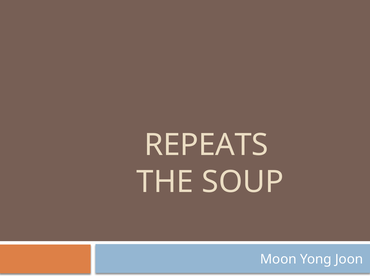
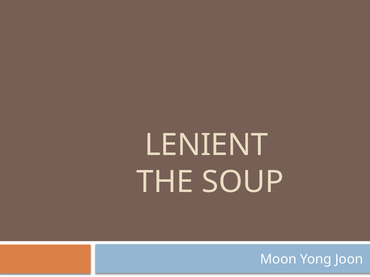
REPEATS: REPEATS -> LENIENT (206, 145)
